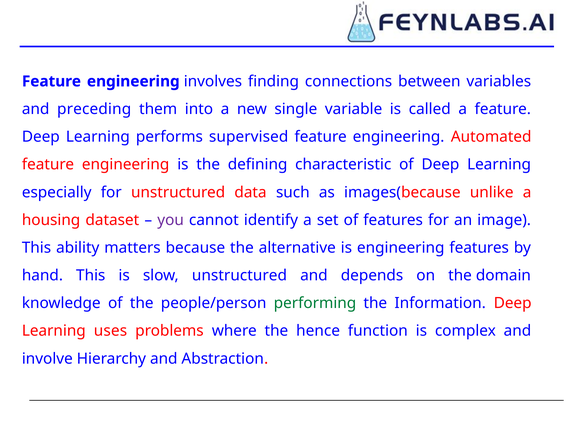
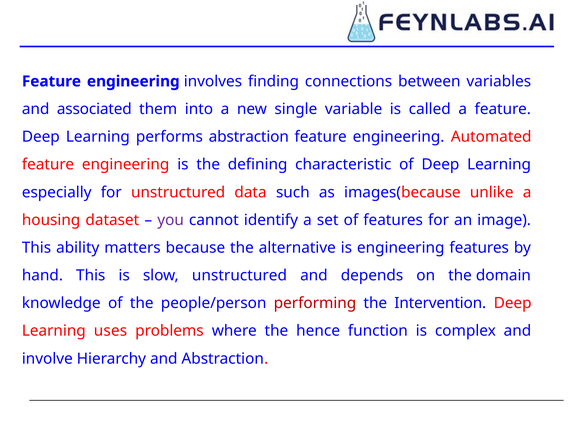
preceding: preceding -> associated (94, 109)
performs supervised: supervised -> abstraction (249, 137)
performing colour: green -> red (315, 303)
Information: Information -> Intervention (440, 303)
